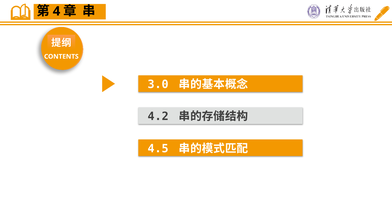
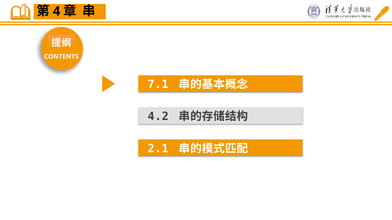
3.0: 3.0 -> 7.1 (158, 85)
4.5: 4.5 -> 2.1 (158, 149)
